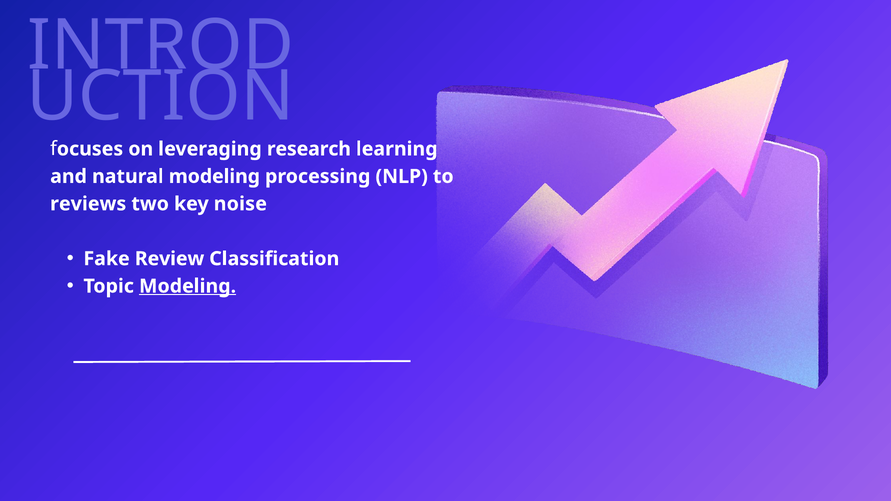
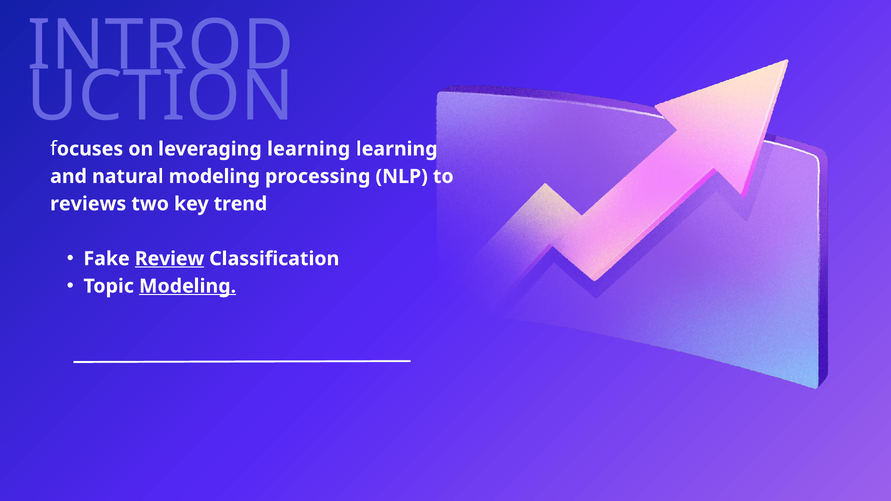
leveraging research: research -> learning (309, 149)
noise: noise -> trend (240, 204)
Review underline: none -> present (170, 259)
